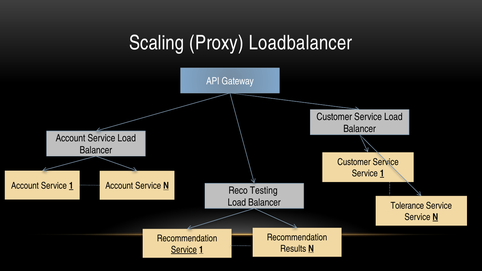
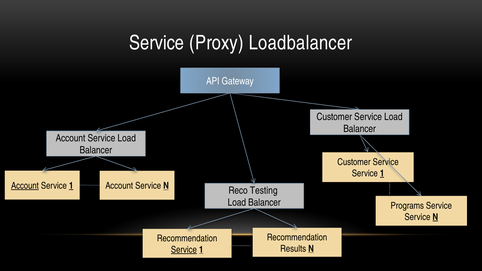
Scaling: Scaling -> Service (157, 43)
Account underline: none -> present (25, 186)
Tolerance: Tolerance -> Programs (407, 206)
